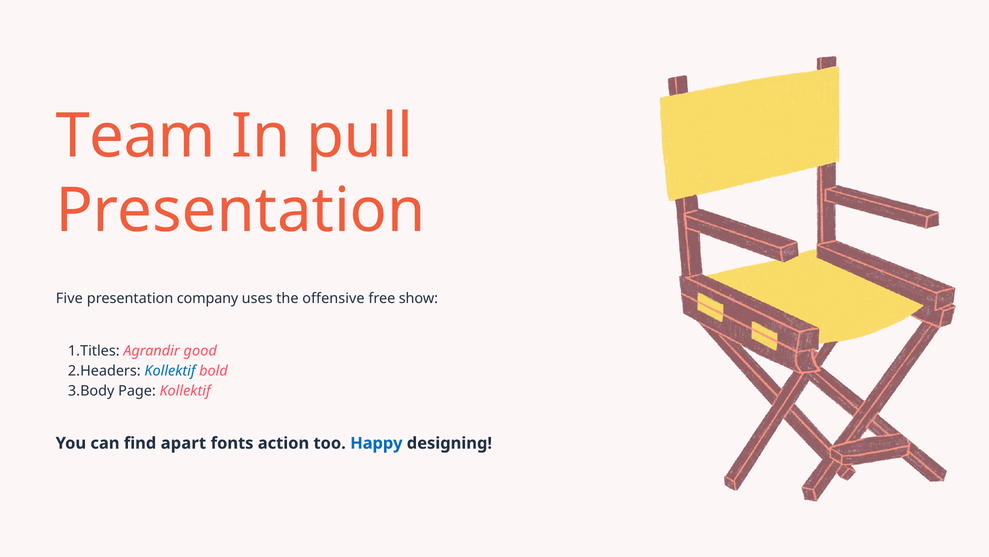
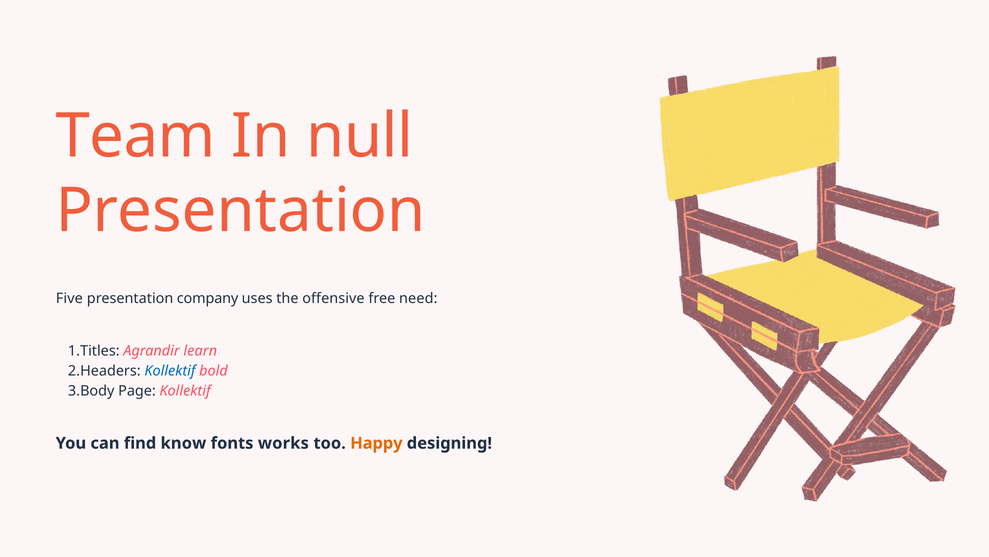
pull: pull -> null (360, 136)
show: show -> need (418, 298)
good: good -> learn (200, 350)
apart: apart -> know (183, 443)
action: action -> works (283, 443)
Happy colour: blue -> orange (376, 443)
